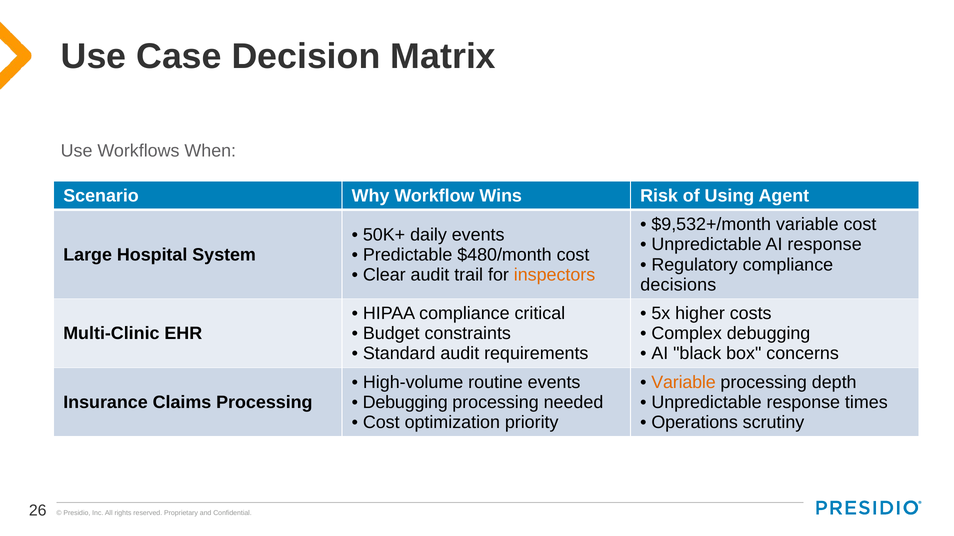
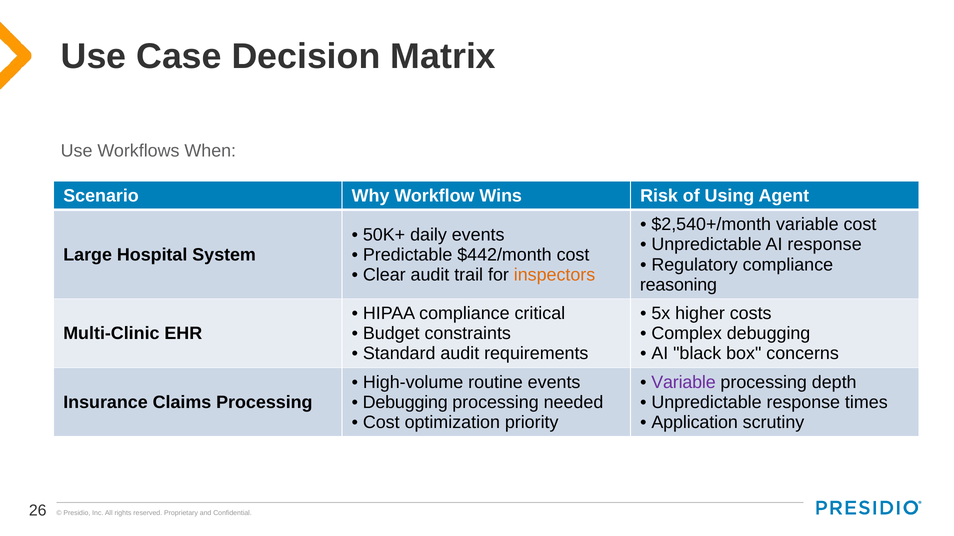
$9,532+/month: $9,532+/month -> $2,540+/month (711, 225)
$480/month: $480/month -> $442/month (504, 255)
decisions: decisions -> reasoning (678, 285)
Variable colour: orange -> purple (684, 383)
Operations: Operations -> Application (695, 423)
